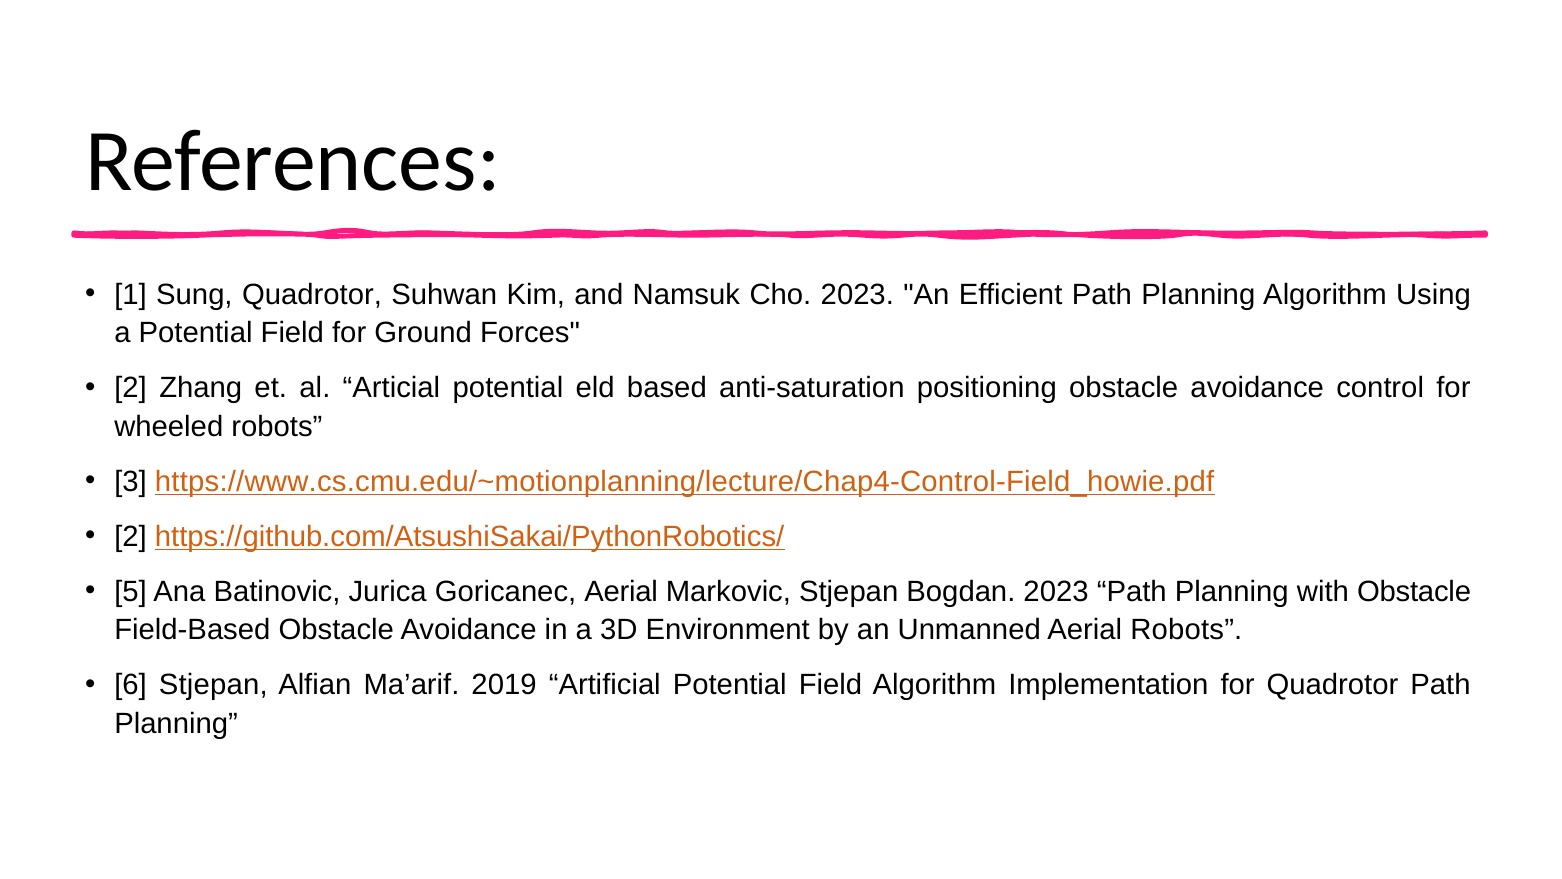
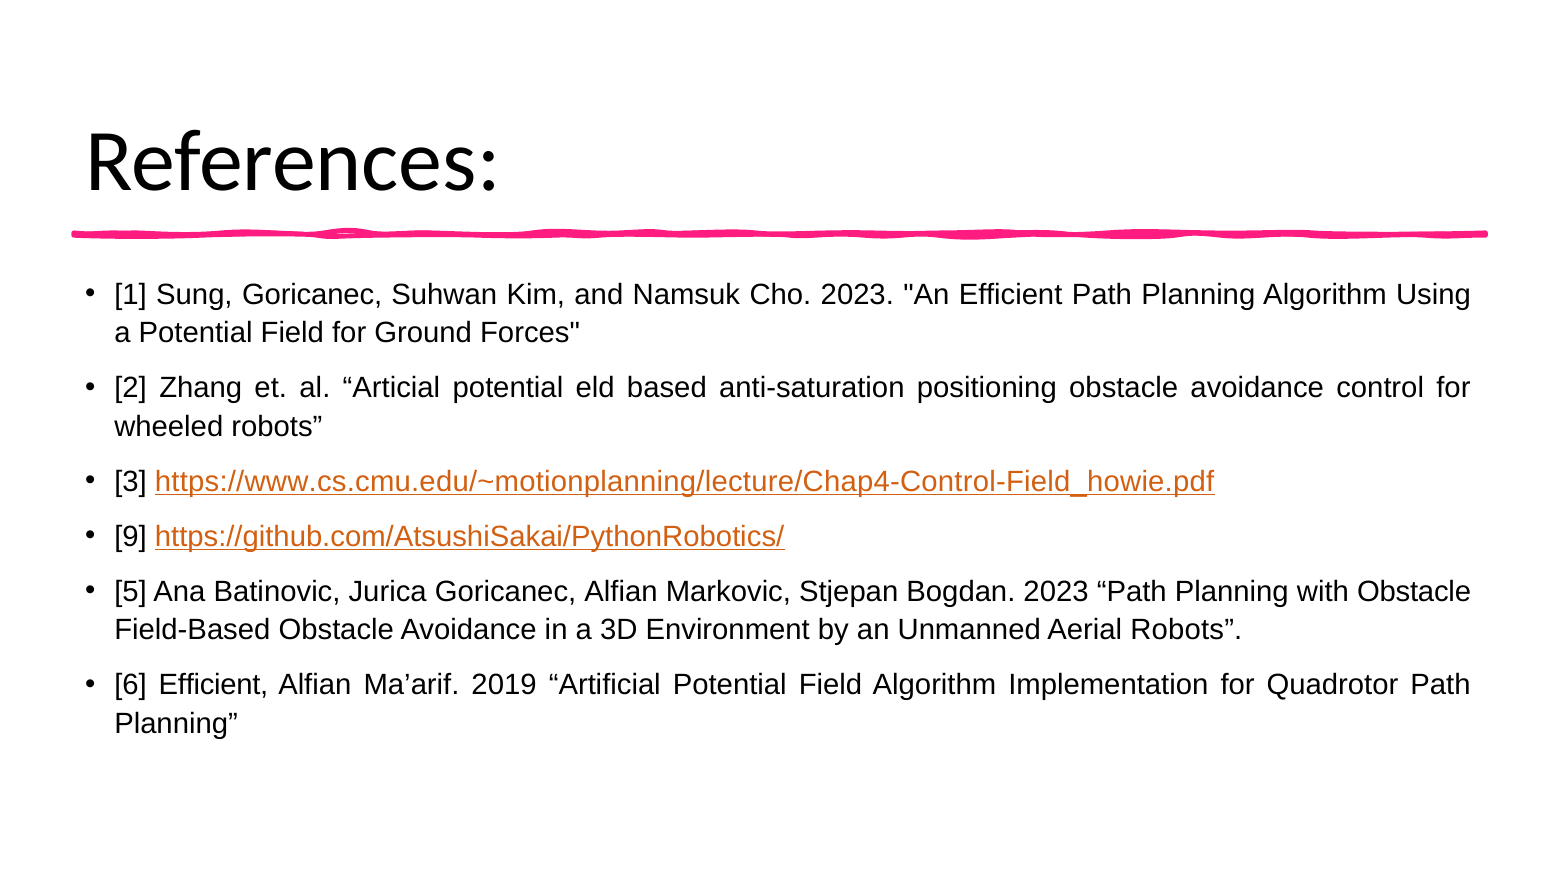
Sung Quadrotor: Quadrotor -> Goricanec (312, 294)
2: 2 -> 9 (131, 536)
Goricanec Aerial: Aerial -> Alfian (621, 591)
6 Stjepan: Stjepan -> Efficient (214, 685)
